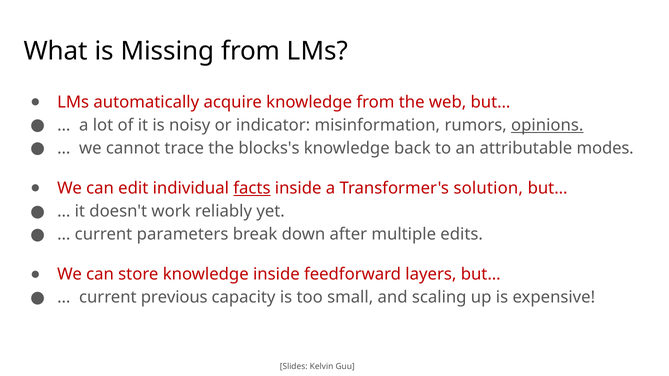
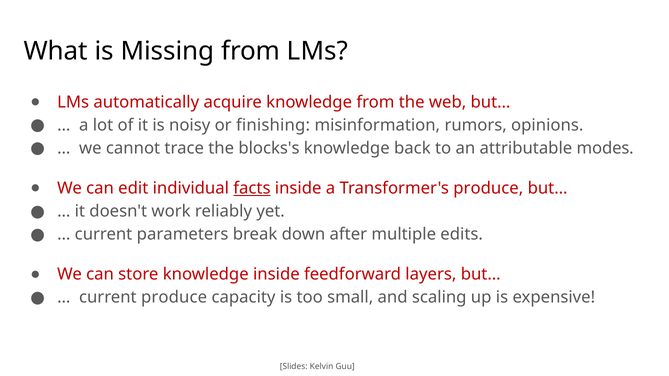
indicator: indicator -> finishing (273, 125)
opinions underline: present -> none (547, 125)
Transformer's solution: solution -> produce (488, 188)
current previous: previous -> produce (174, 298)
